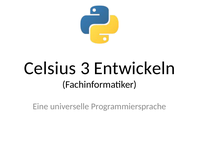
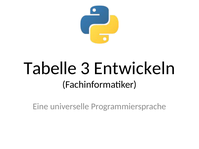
Celsius: Celsius -> Tabelle (50, 68)
